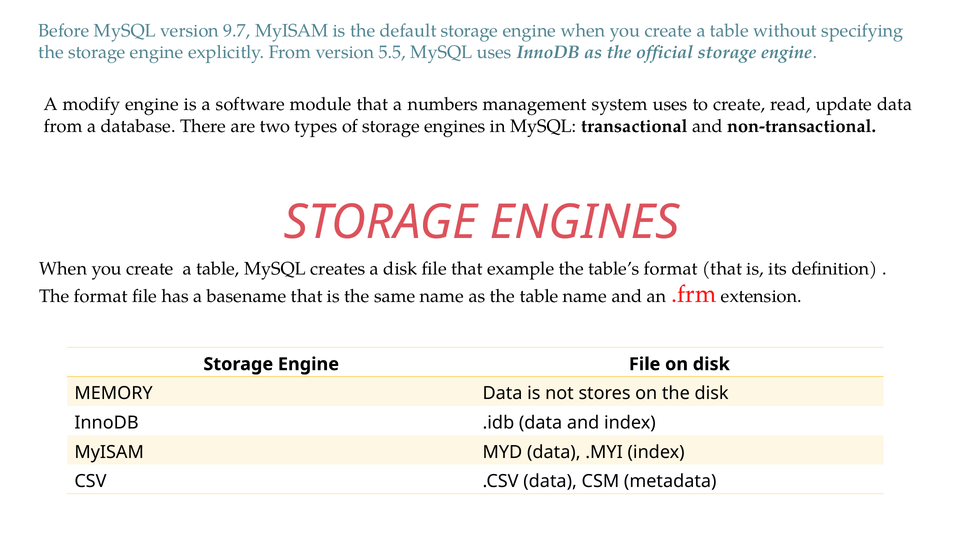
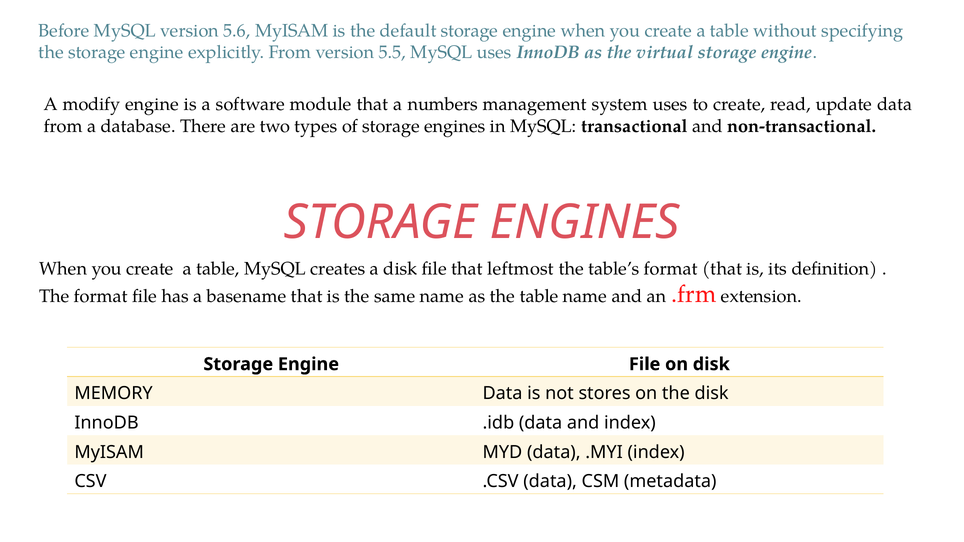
9.7: 9.7 -> 5.6 (237, 31)
official: official -> virtual (665, 52)
example: example -> leftmost (521, 269)
